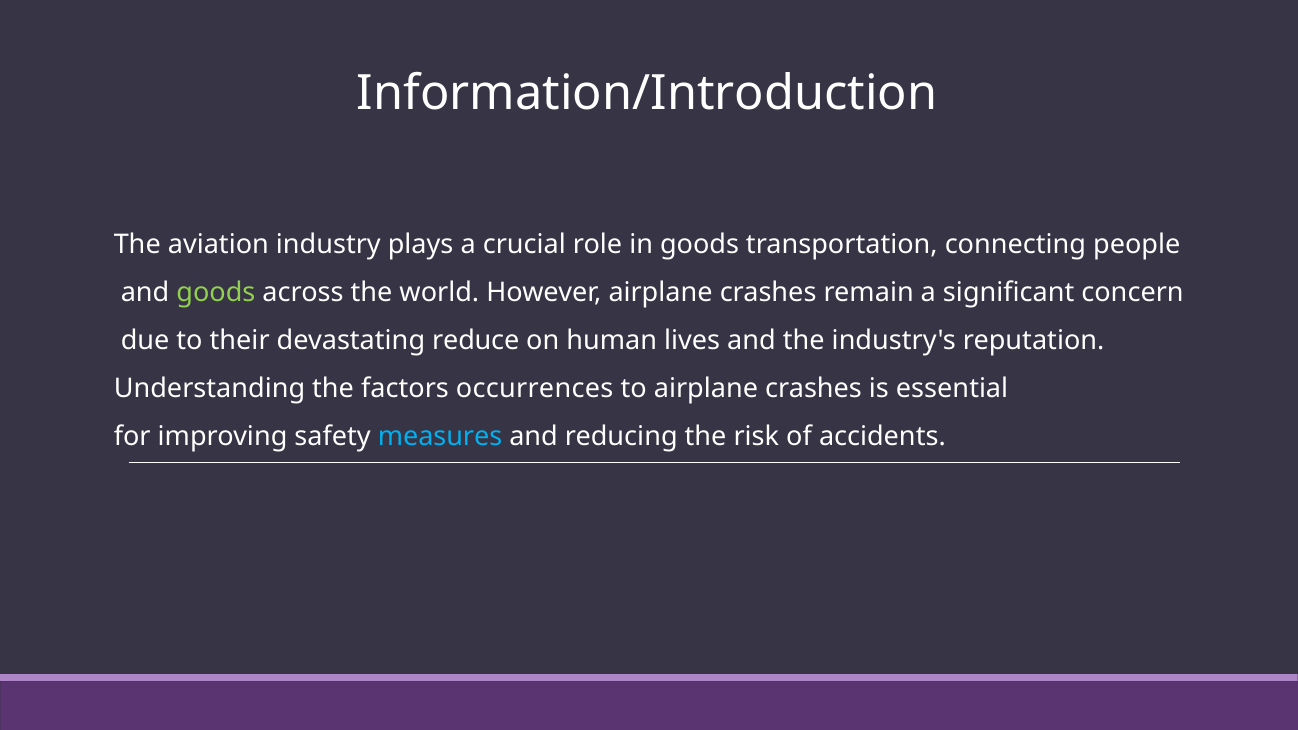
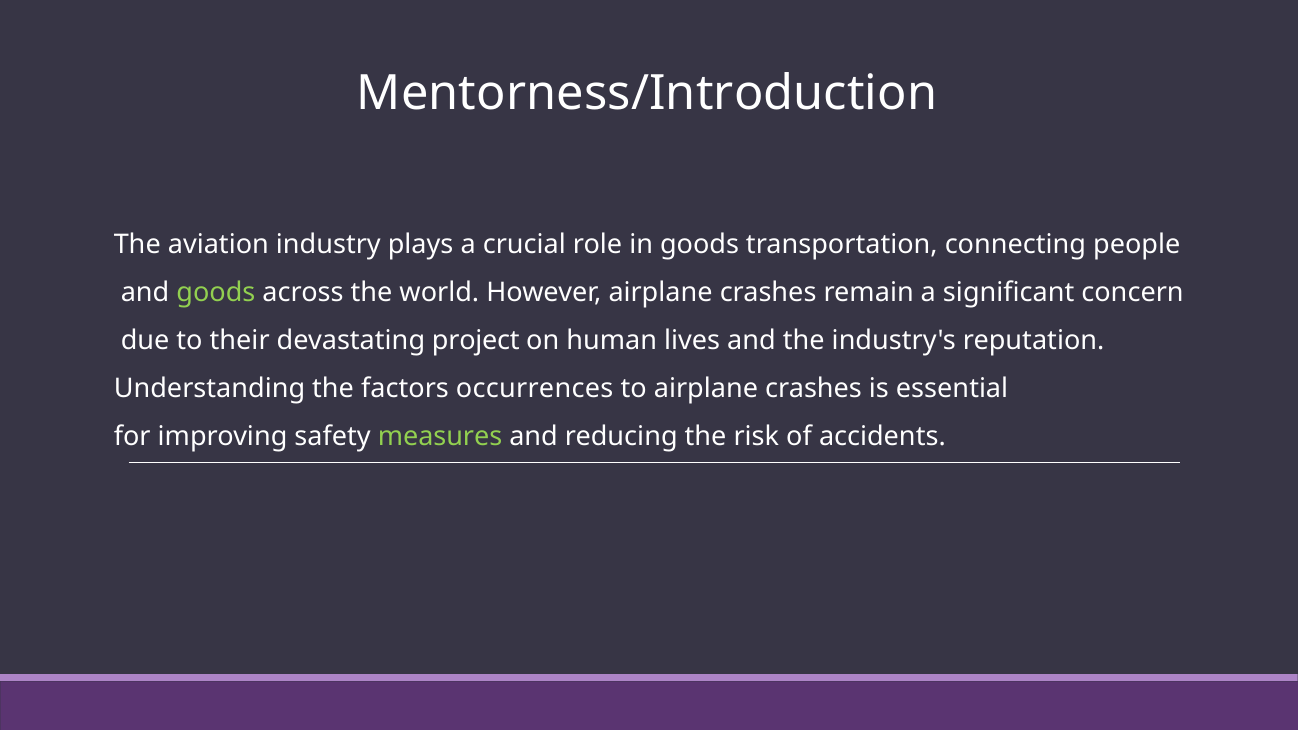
Information/Introduction: Information/Introduction -> Mentorness/Introduction (647, 93)
reduce: reduce -> project (476, 341)
measures colour: light blue -> light green (440, 437)
